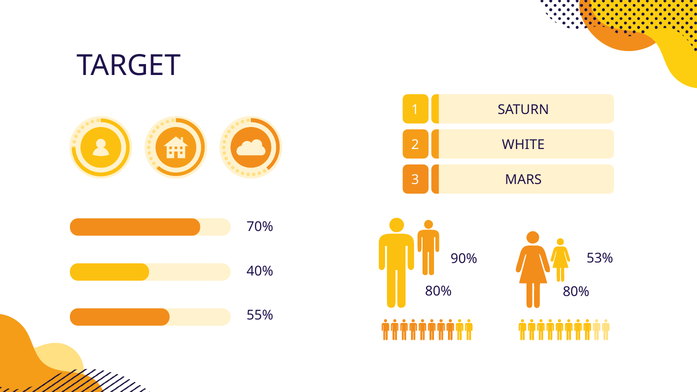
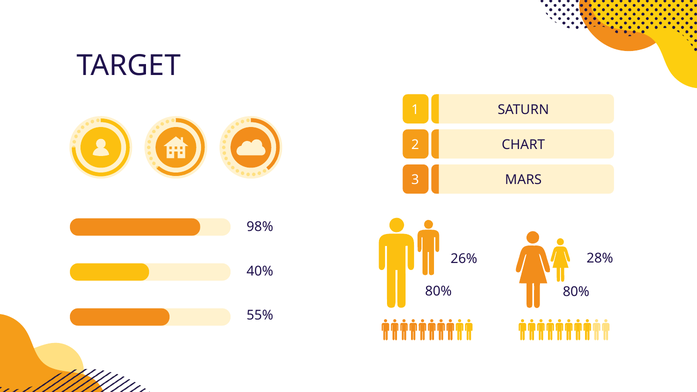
WHITE: WHITE -> CHART (523, 145)
70%: 70% -> 98% (260, 227)
53%: 53% -> 28% (600, 258)
90%: 90% -> 26% (464, 259)
